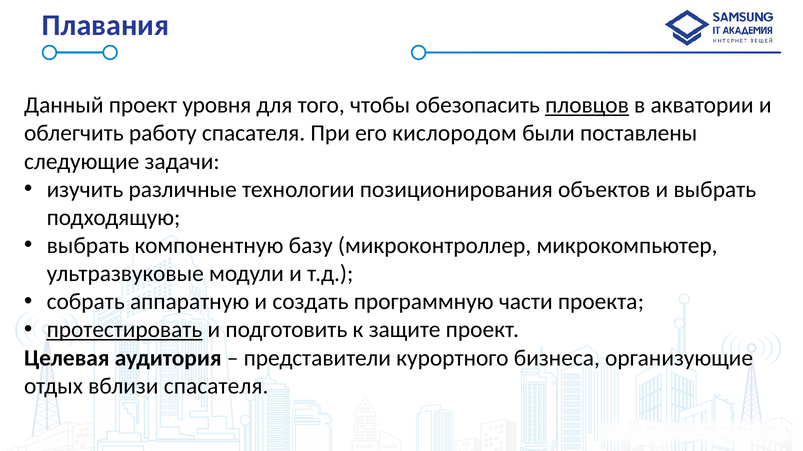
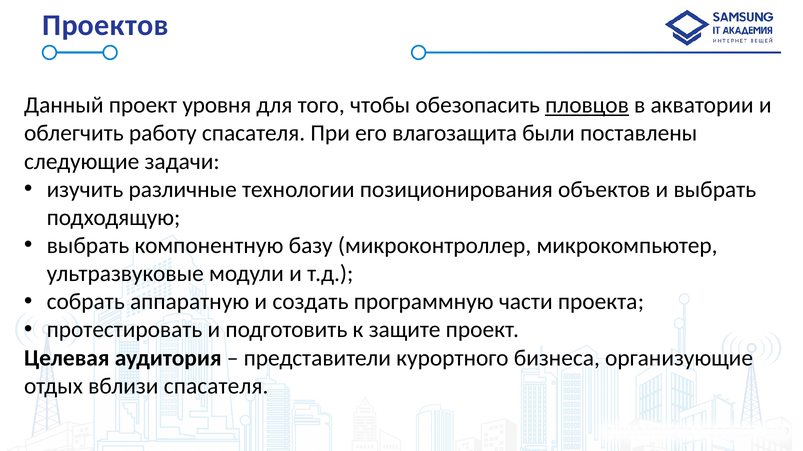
Плавания: Плавания -> Проектов (105, 25)
кислородом: кислородом -> влагозащита (455, 133)
протестировать underline: present -> none (124, 330)
